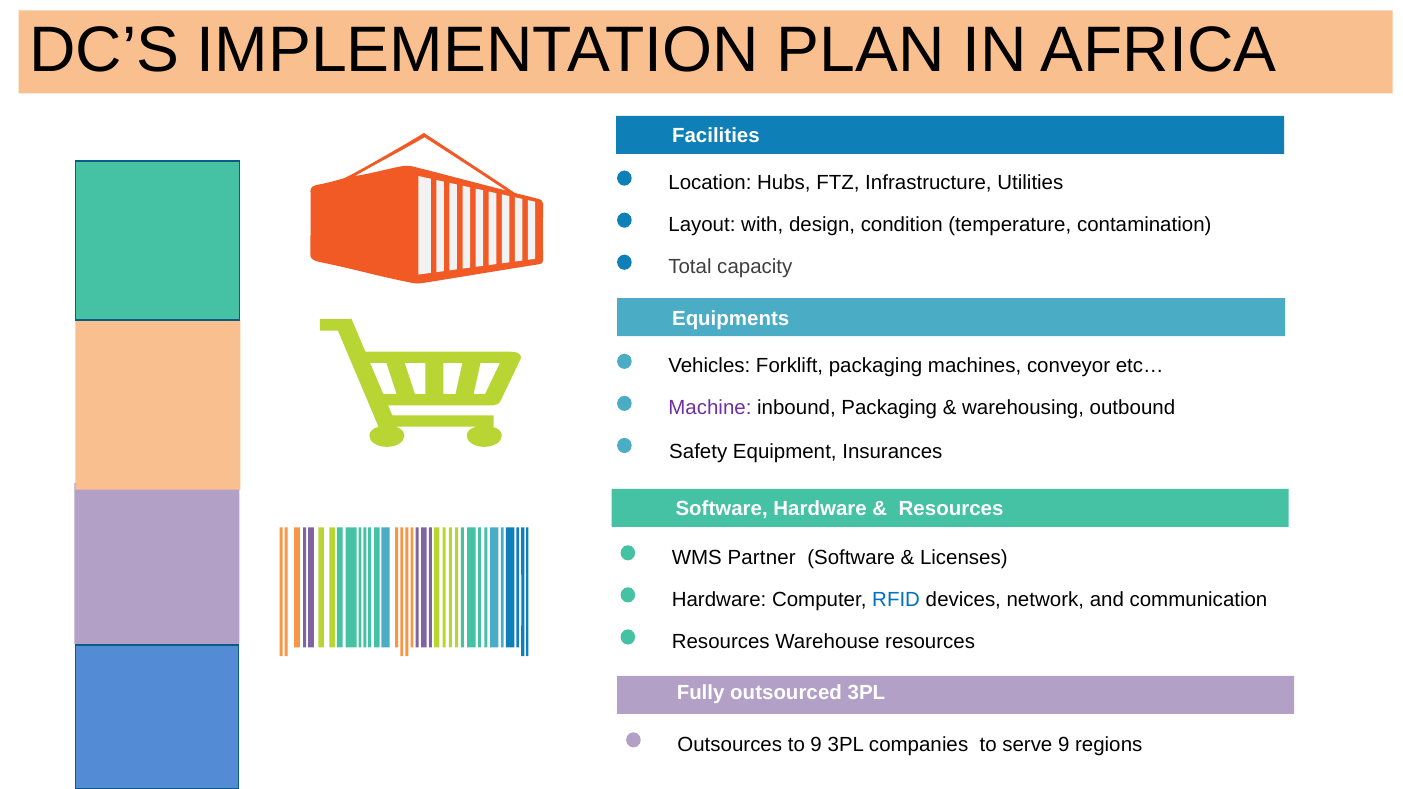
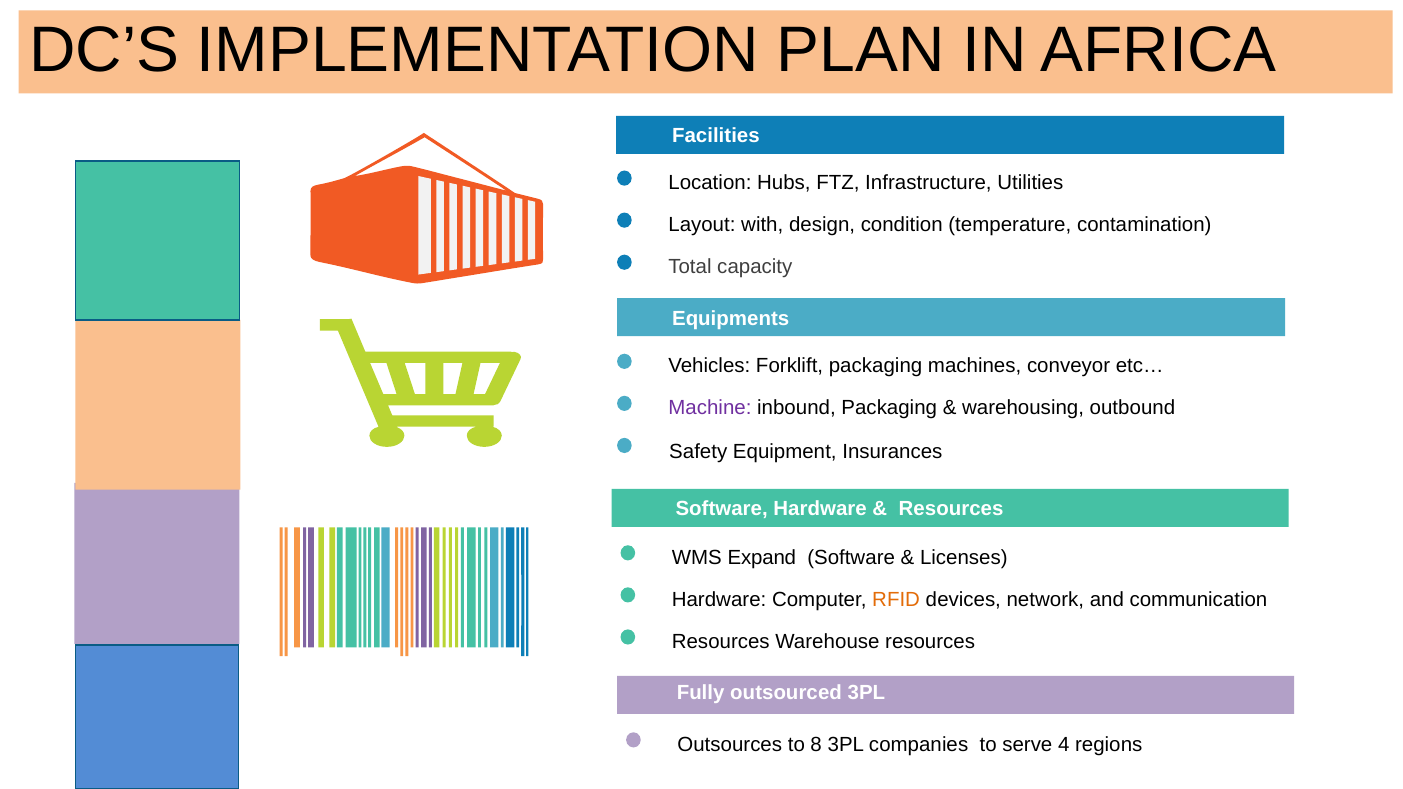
Partner: Partner -> Expand (762, 558)
RFID colour: blue -> orange (896, 600)
to 9: 9 -> 8 (816, 745)
serve 9: 9 -> 4 (1064, 745)
